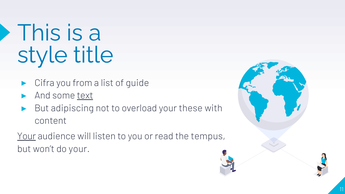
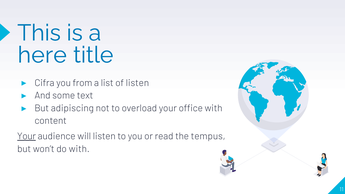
style: style -> here (42, 55)
of guide: guide -> listen (137, 83)
text underline: present -> none (85, 96)
these: these -> office (191, 108)
do your: your -> with (79, 149)
